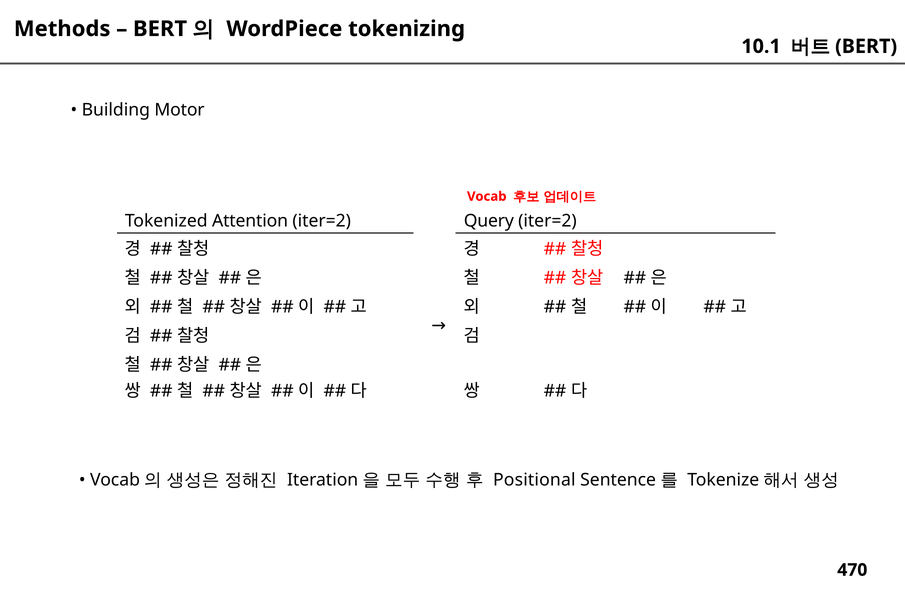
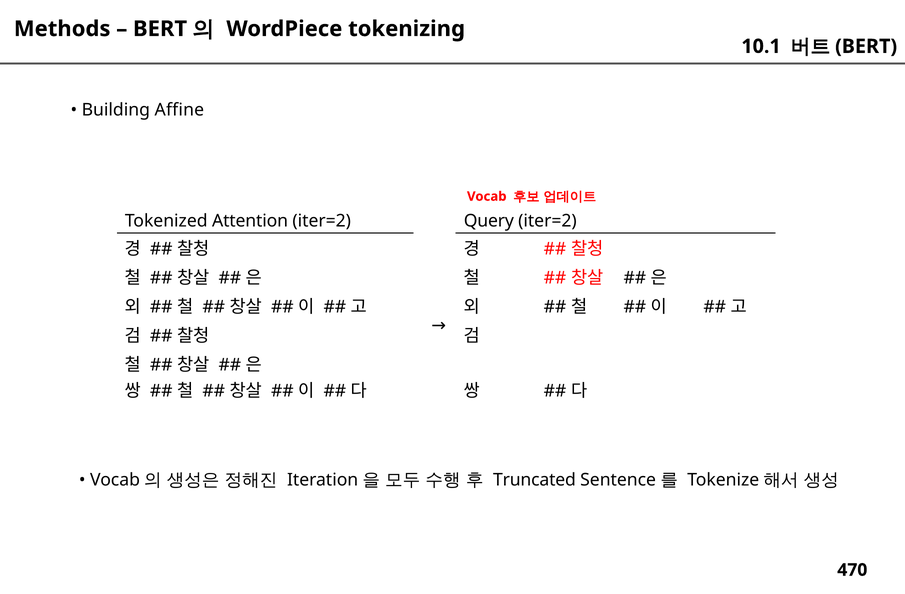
Motor: Motor -> Affine (179, 110)
Positional: Positional -> Truncated (534, 480)
